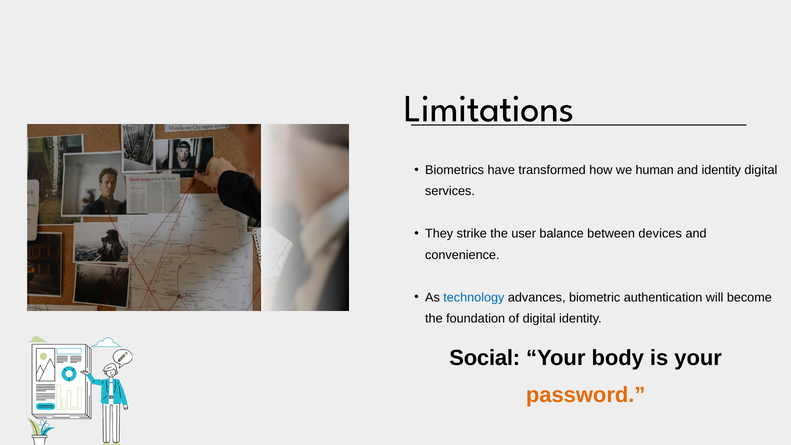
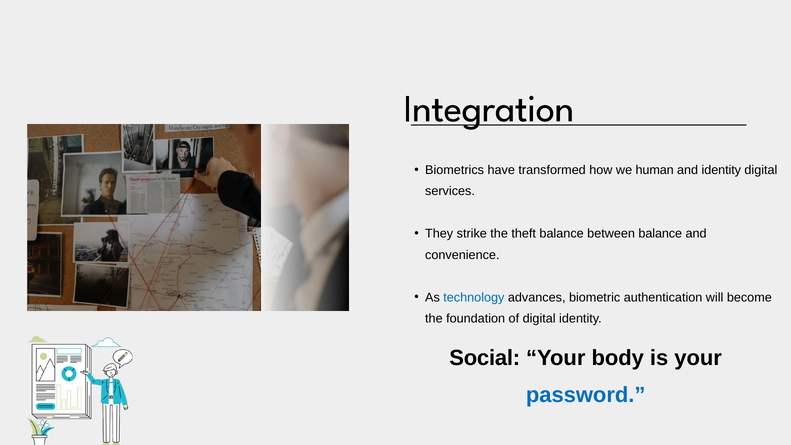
Limitations: Limitations -> Integration (489, 109)
user: user -> theft (524, 234)
between devices: devices -> balance (660, 234)
password colour: orange -> blue (586, 395)
